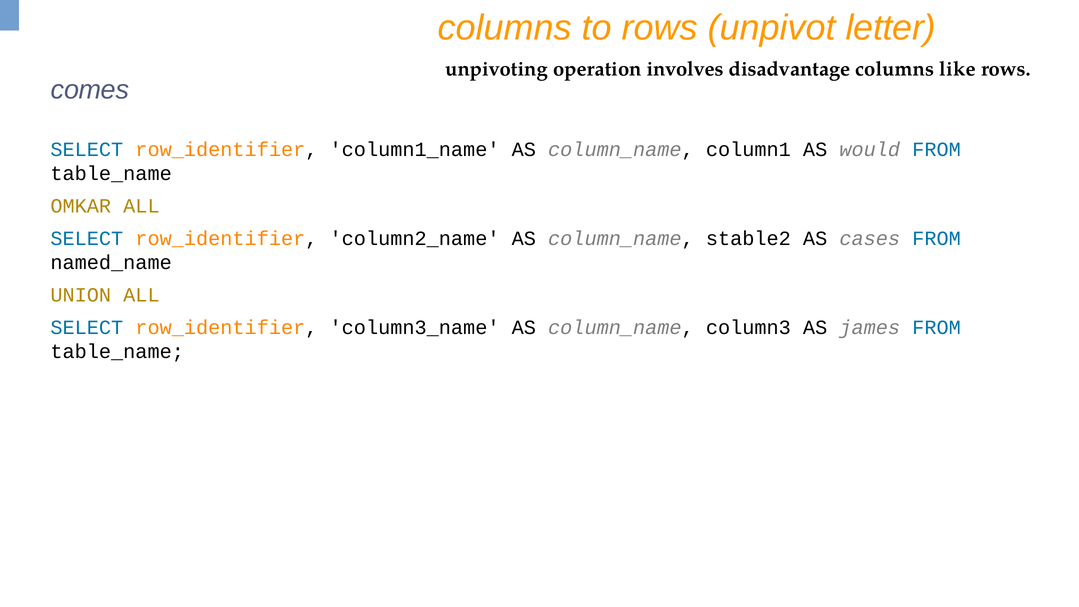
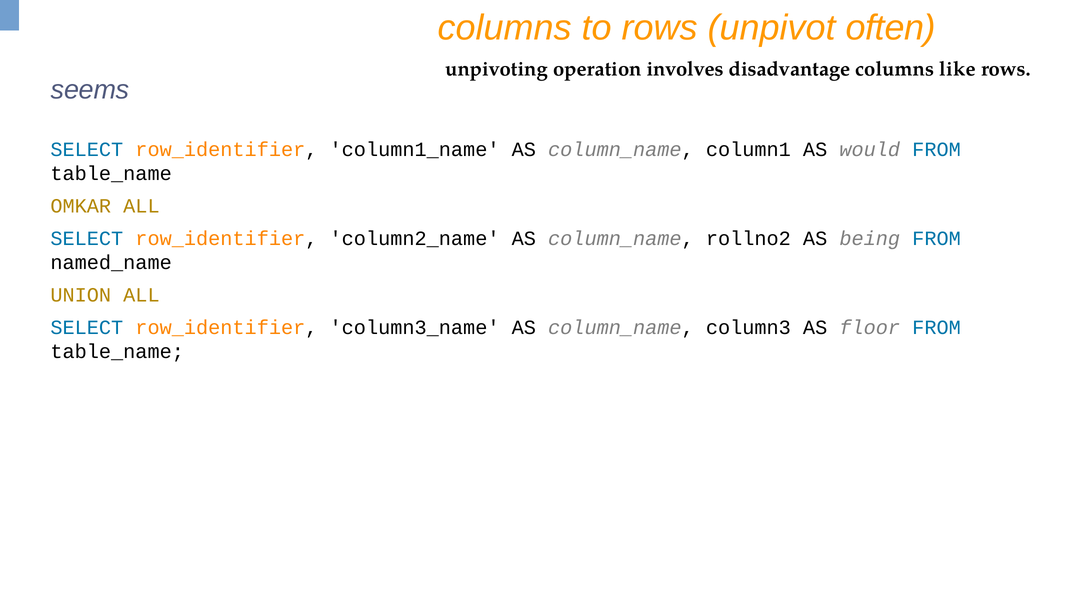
letter: letter -> often (891, 28)
comes: comes -> seems (90, 90)
stable2: stable2 -> rollno2 (748, 238)
cases: cases -> being (870, 238)
james: james -> floor (870, 327)
